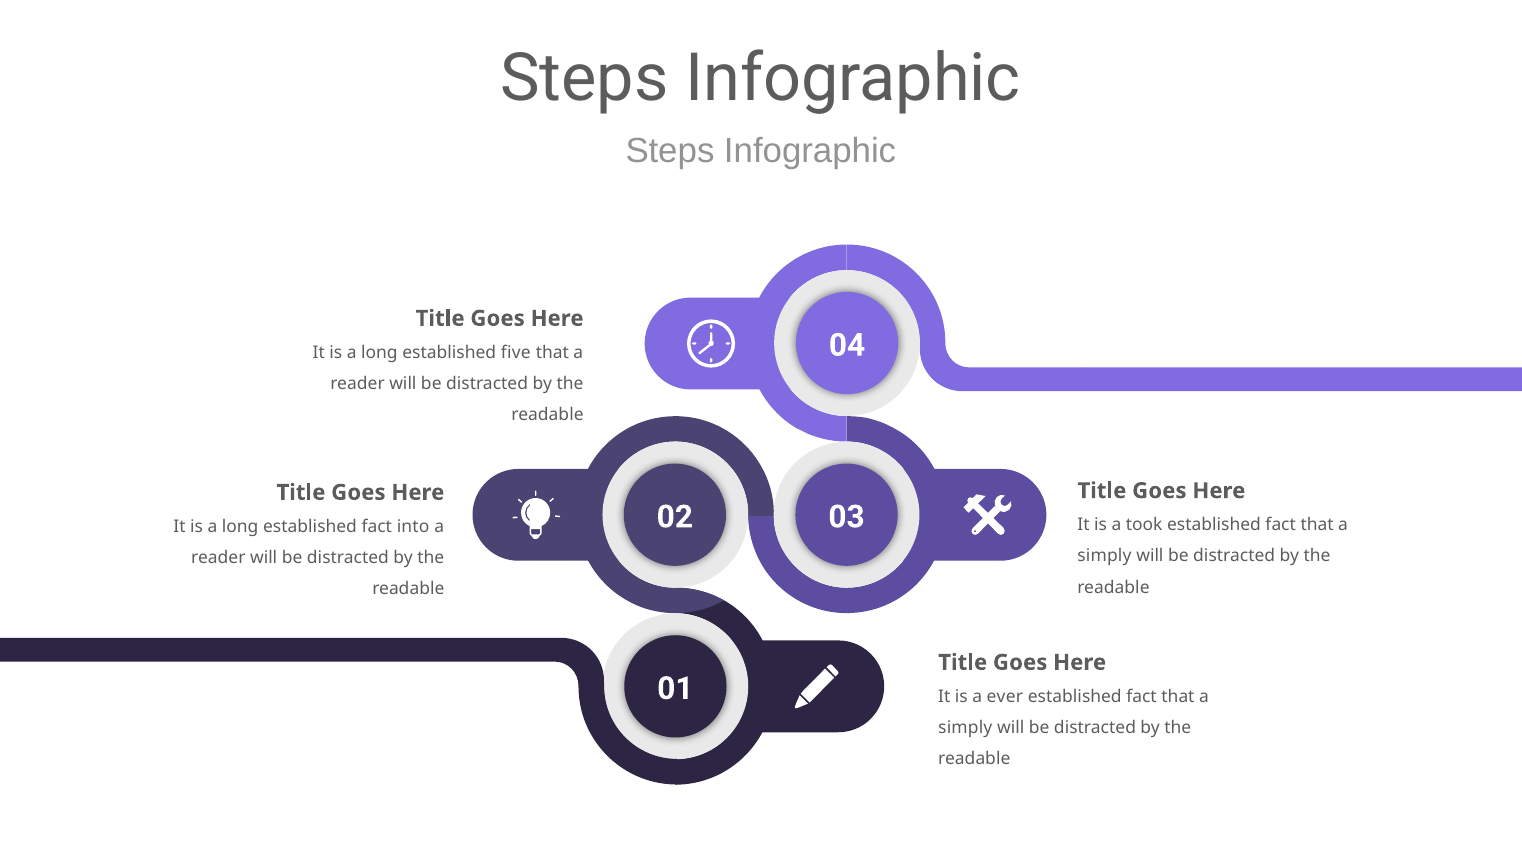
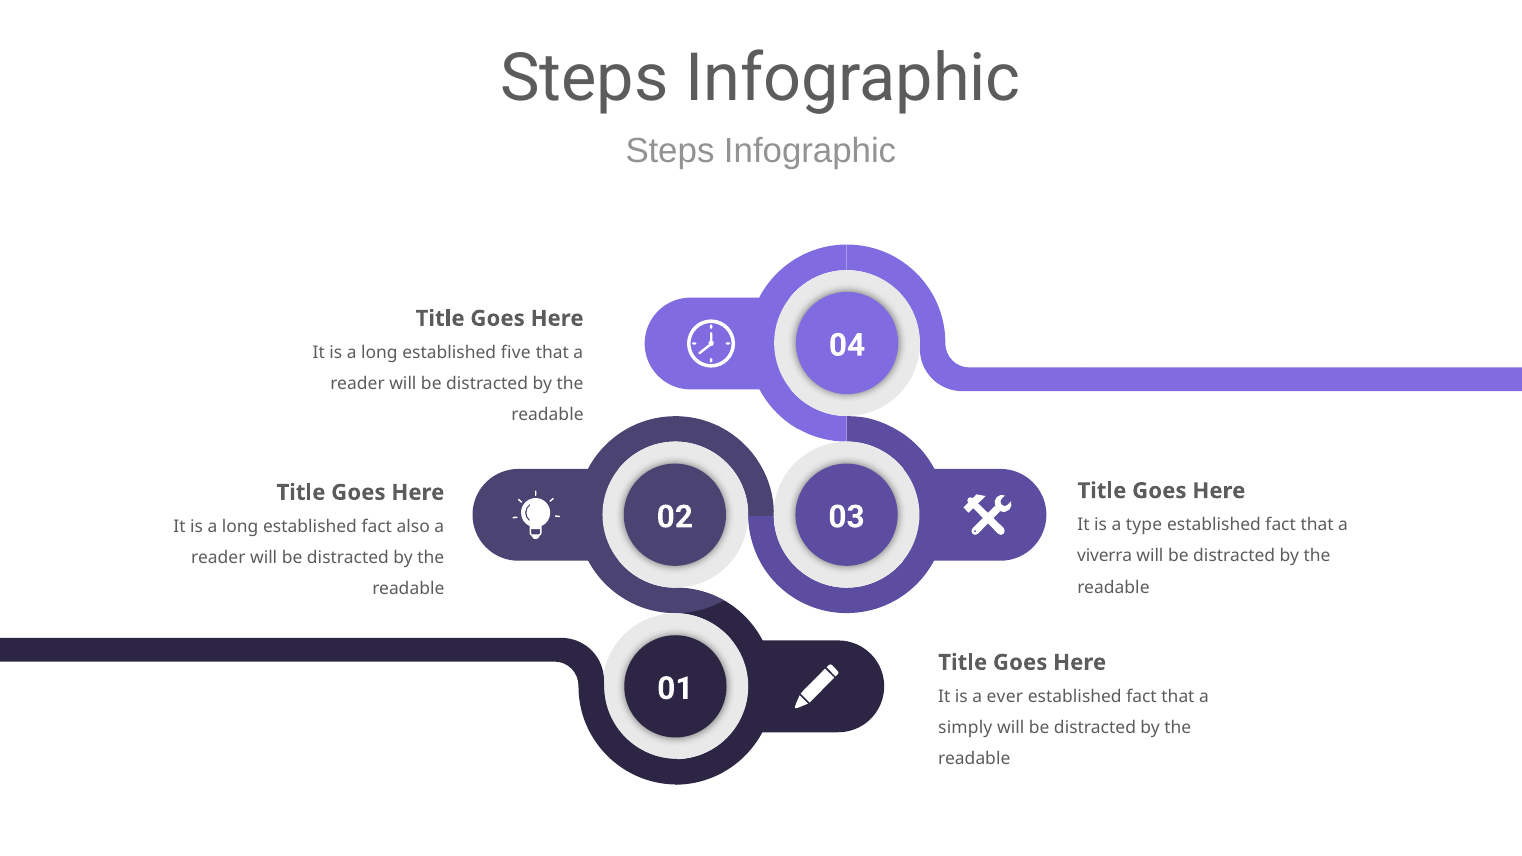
took: took -> type (1144, 525)
into: into -> also (413, 526)
simply: simply -> viverra (1105, 556)
